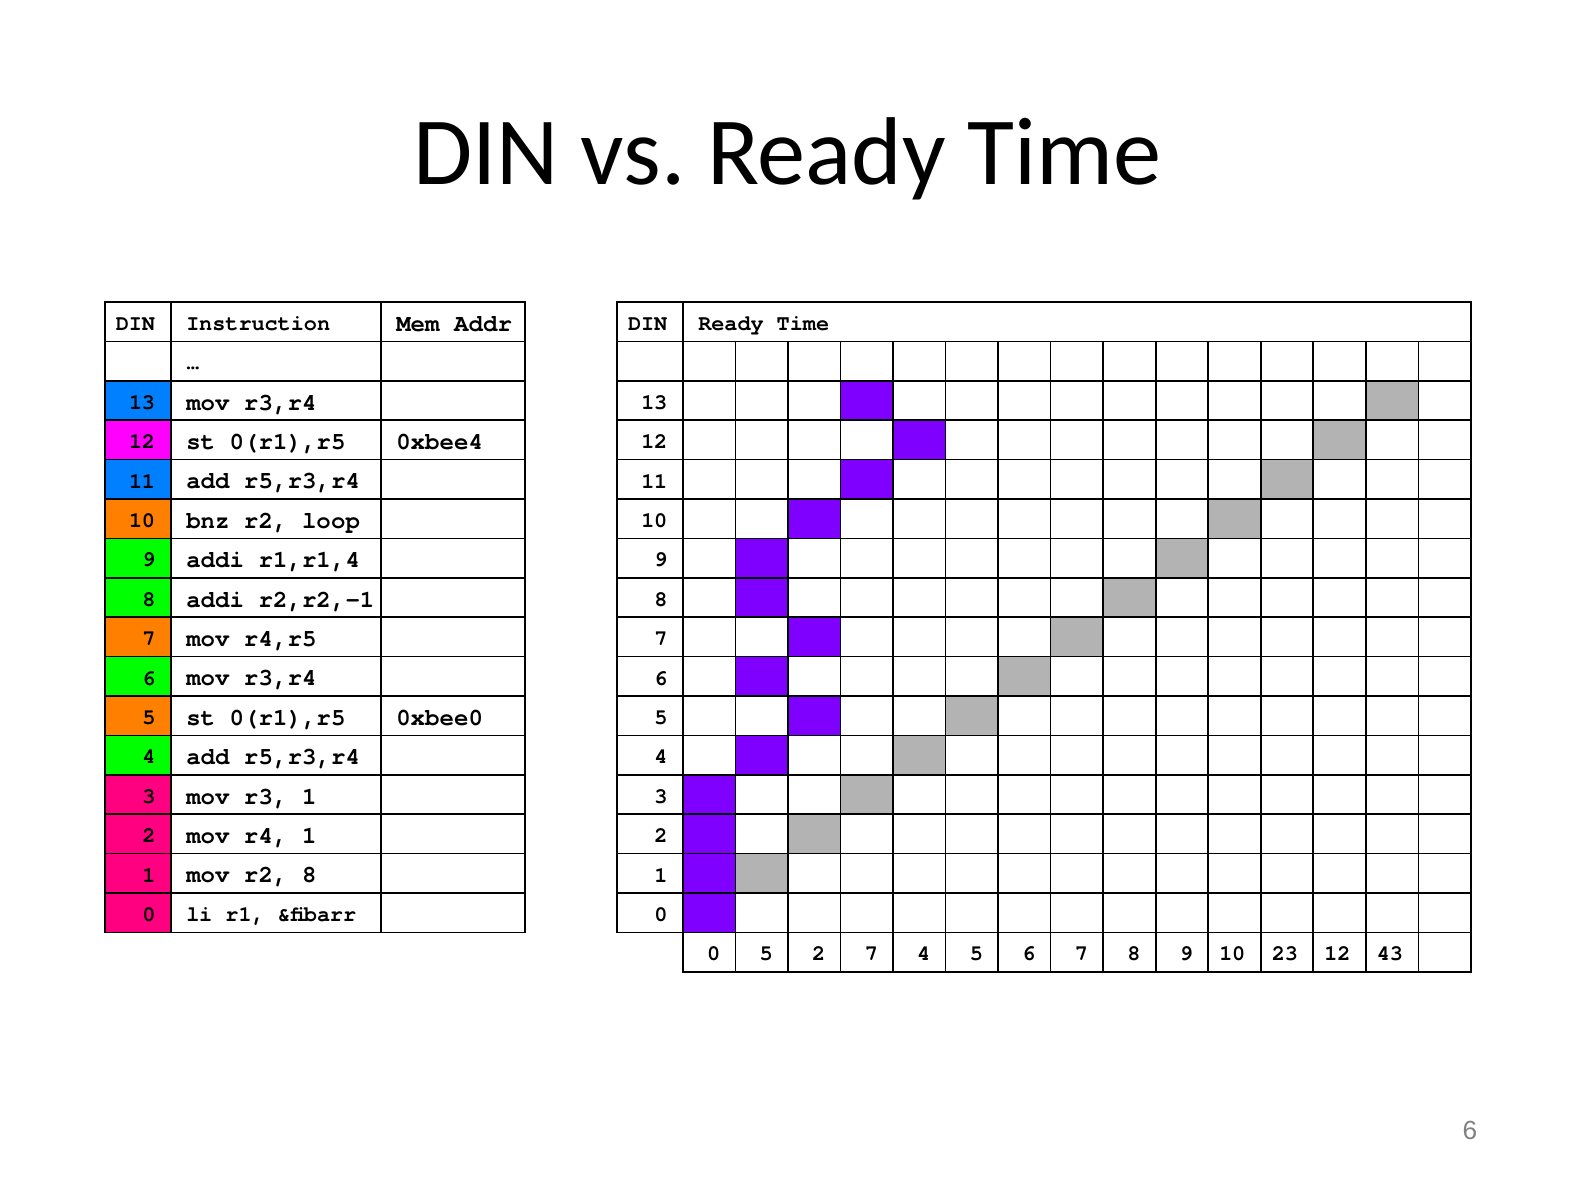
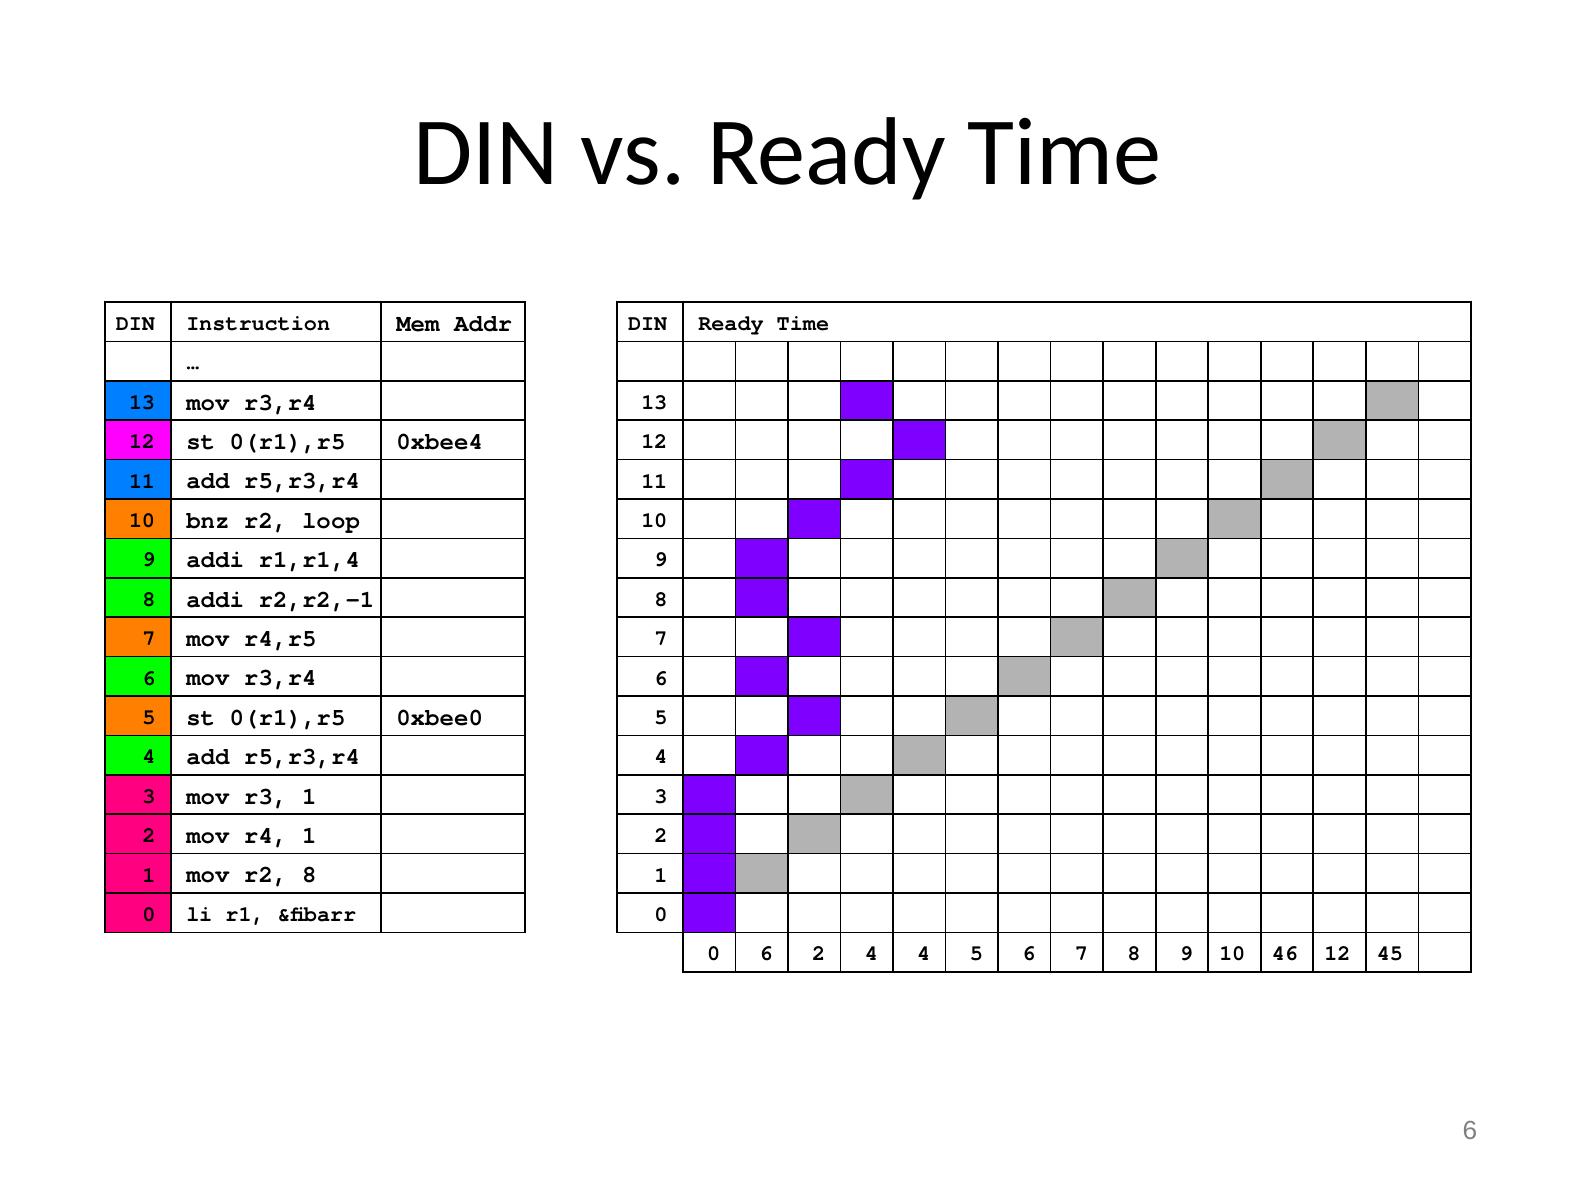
0 5: 5 -> 6 (766, 954)
2 7: 7 -> 4 (871, 954)
23: 23 -> 46 (1285, 954)
43: 43 -> 45 (1390, 954)
